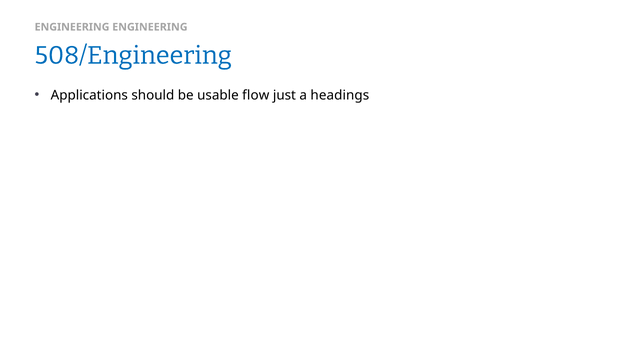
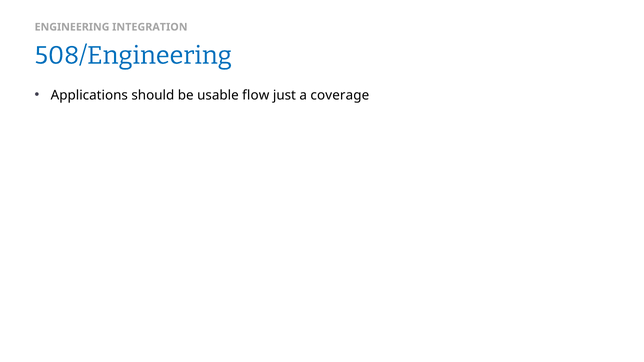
ENGINEERING ENGINEERING: ENGINEERING -> INTEGRATION (150, 27)
headings: headings -> coverage (340, 95)
